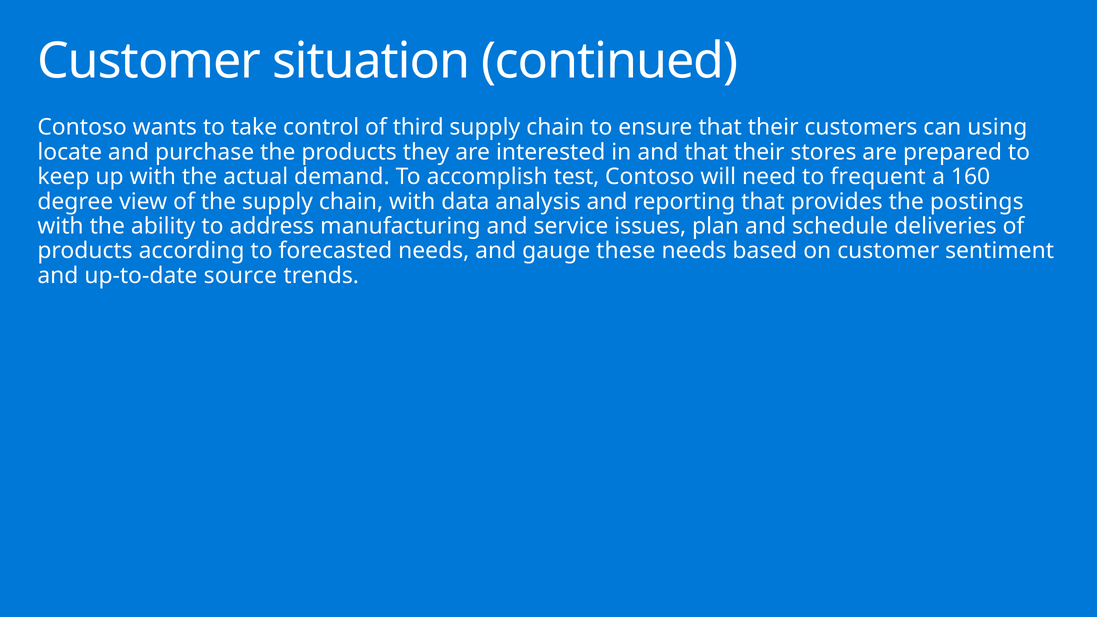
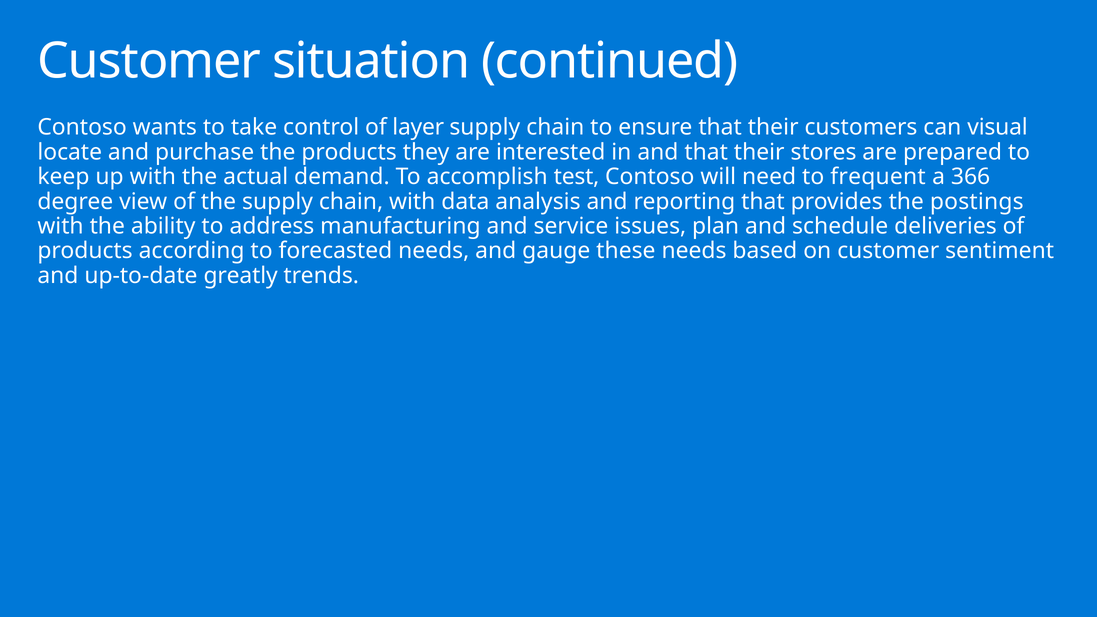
third: third -> layer (418, 127)
using: using -> visual (998, 127)
160: 160 -> 366 (971, 177)
source: source -> greatly (241, 276)
